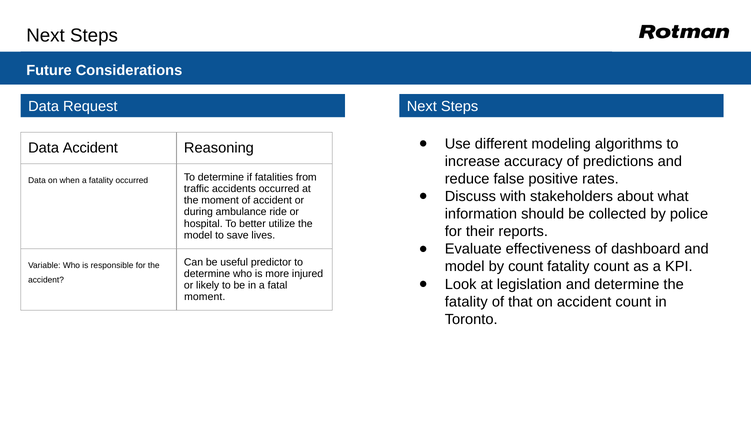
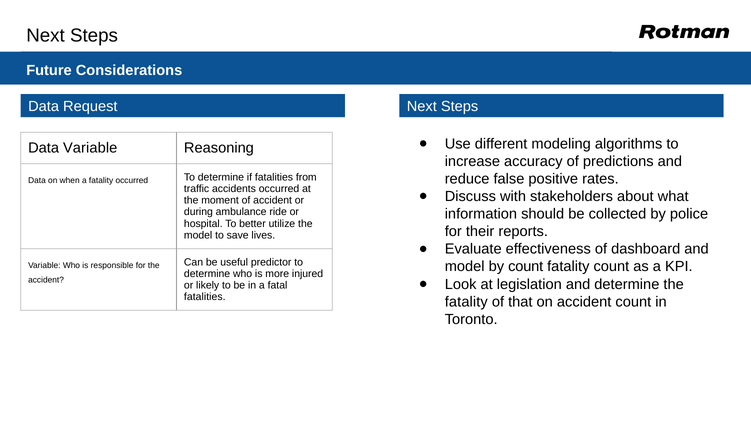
Data Accident: Accident -> Variable (90, 148)
moment: moment -> fatalities (205, 297)
